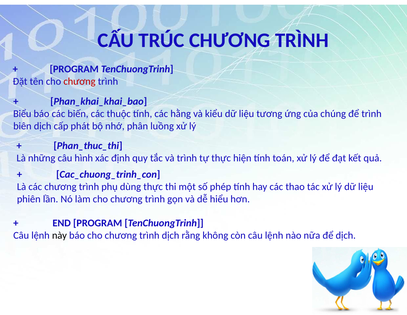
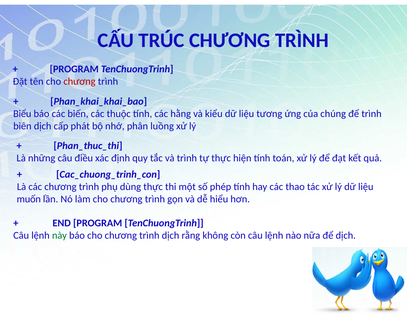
hình: hình -> điều (84, 158)
phiên: phiên -> muốn (29, 199)
này colour: black -> green (59, 235)
